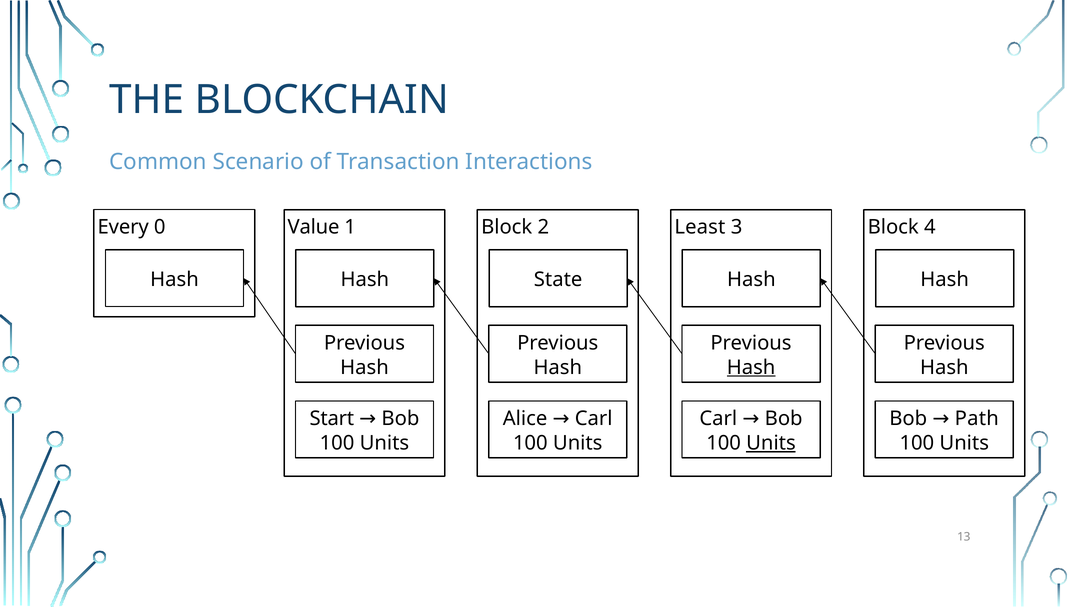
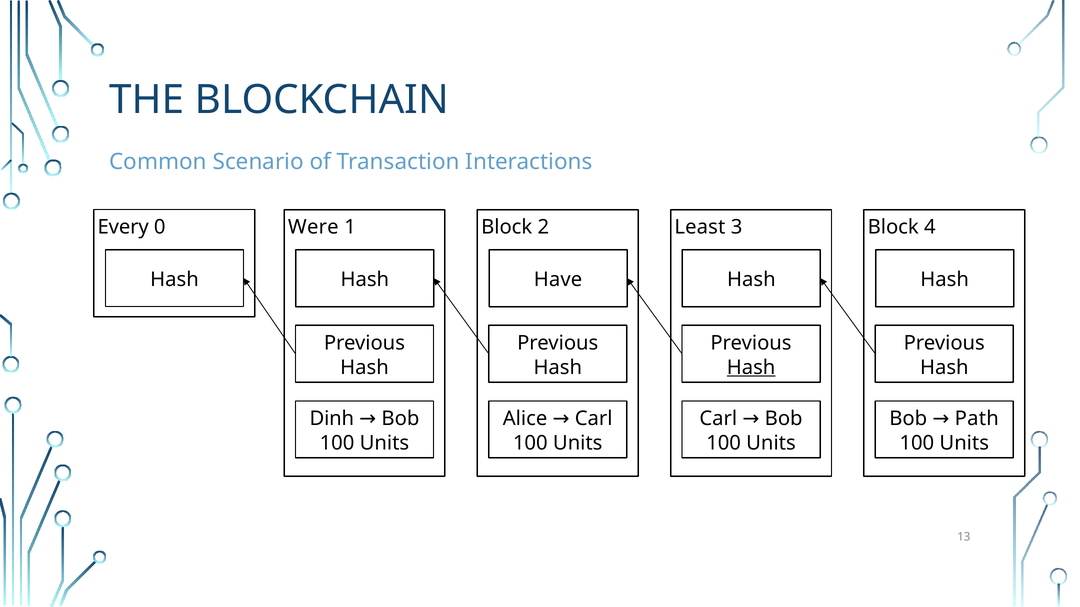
Value: Value -> Were (313, 227)
State: State -> Have (558, 280)
Start: Start -> Dinh (332, 419)
Units underline: present -> none (771, 443)
